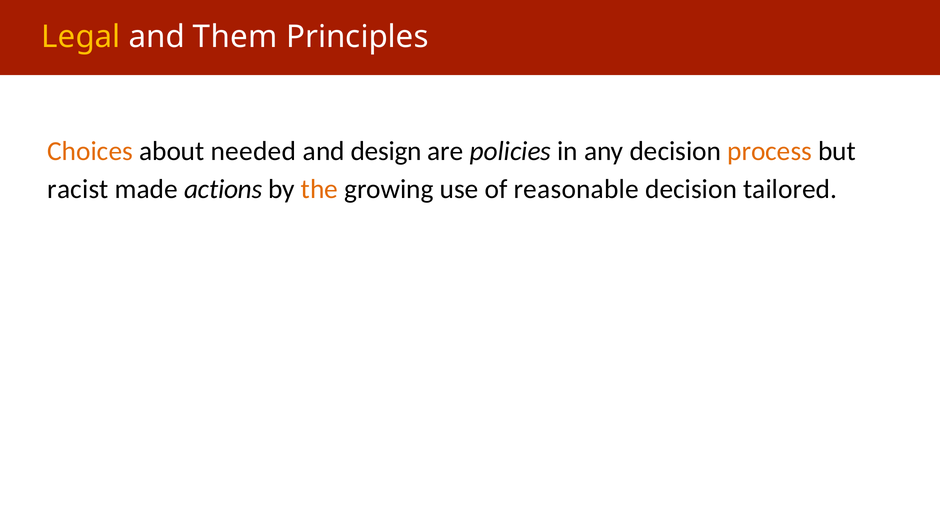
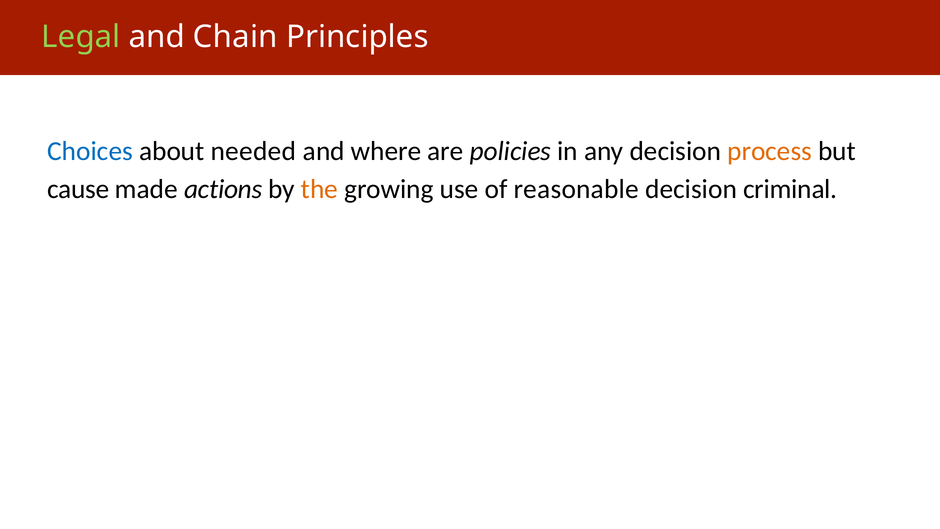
Legal colour: yellow -> light green (81, 37)
Them: Them -> Chain (235, 37)
Choices colour: orange -> blue (90, 151)
design: design -> where (386, 151)
racist: racist -> cause (78, 189)
tailored: tailored -> criminal (790, 189)
